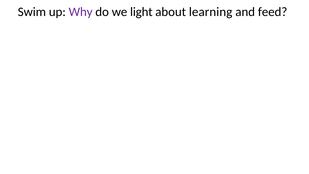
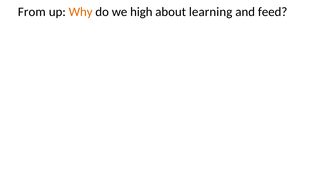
Swim: Swim -> From (32, 12)
Why colour: purple -> orange (81, 12)
light: light -> high (141, 12)
